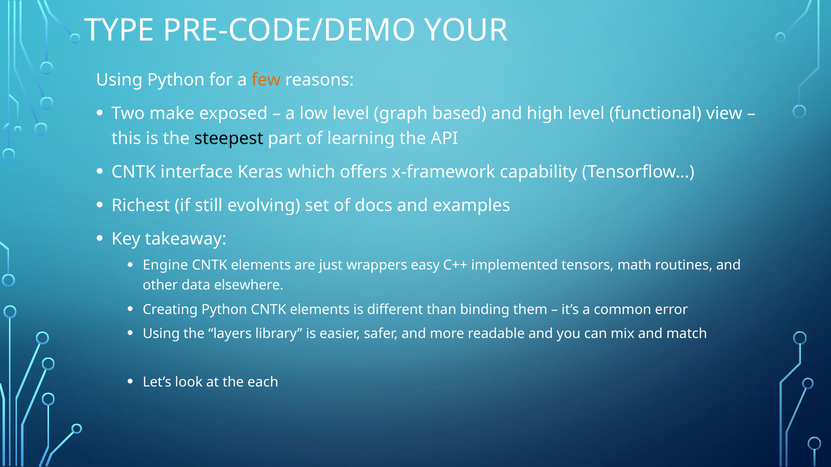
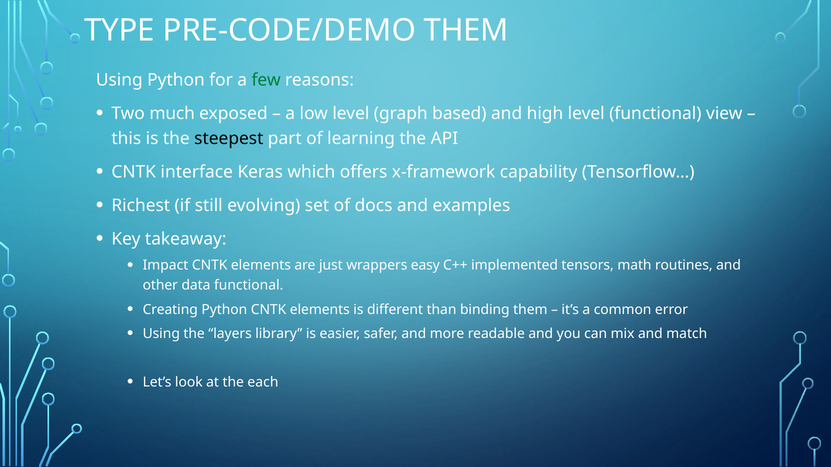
PRE-CODE/DEMO YOUR: YOUR -> THEM (466, 30)
few colour: orange -> green (266, 80)
make: make -> much (172, 114)
Engine: Engine -> Impact (165, 266)
data elsewhere: elsewhere -> functional (249, 286)
